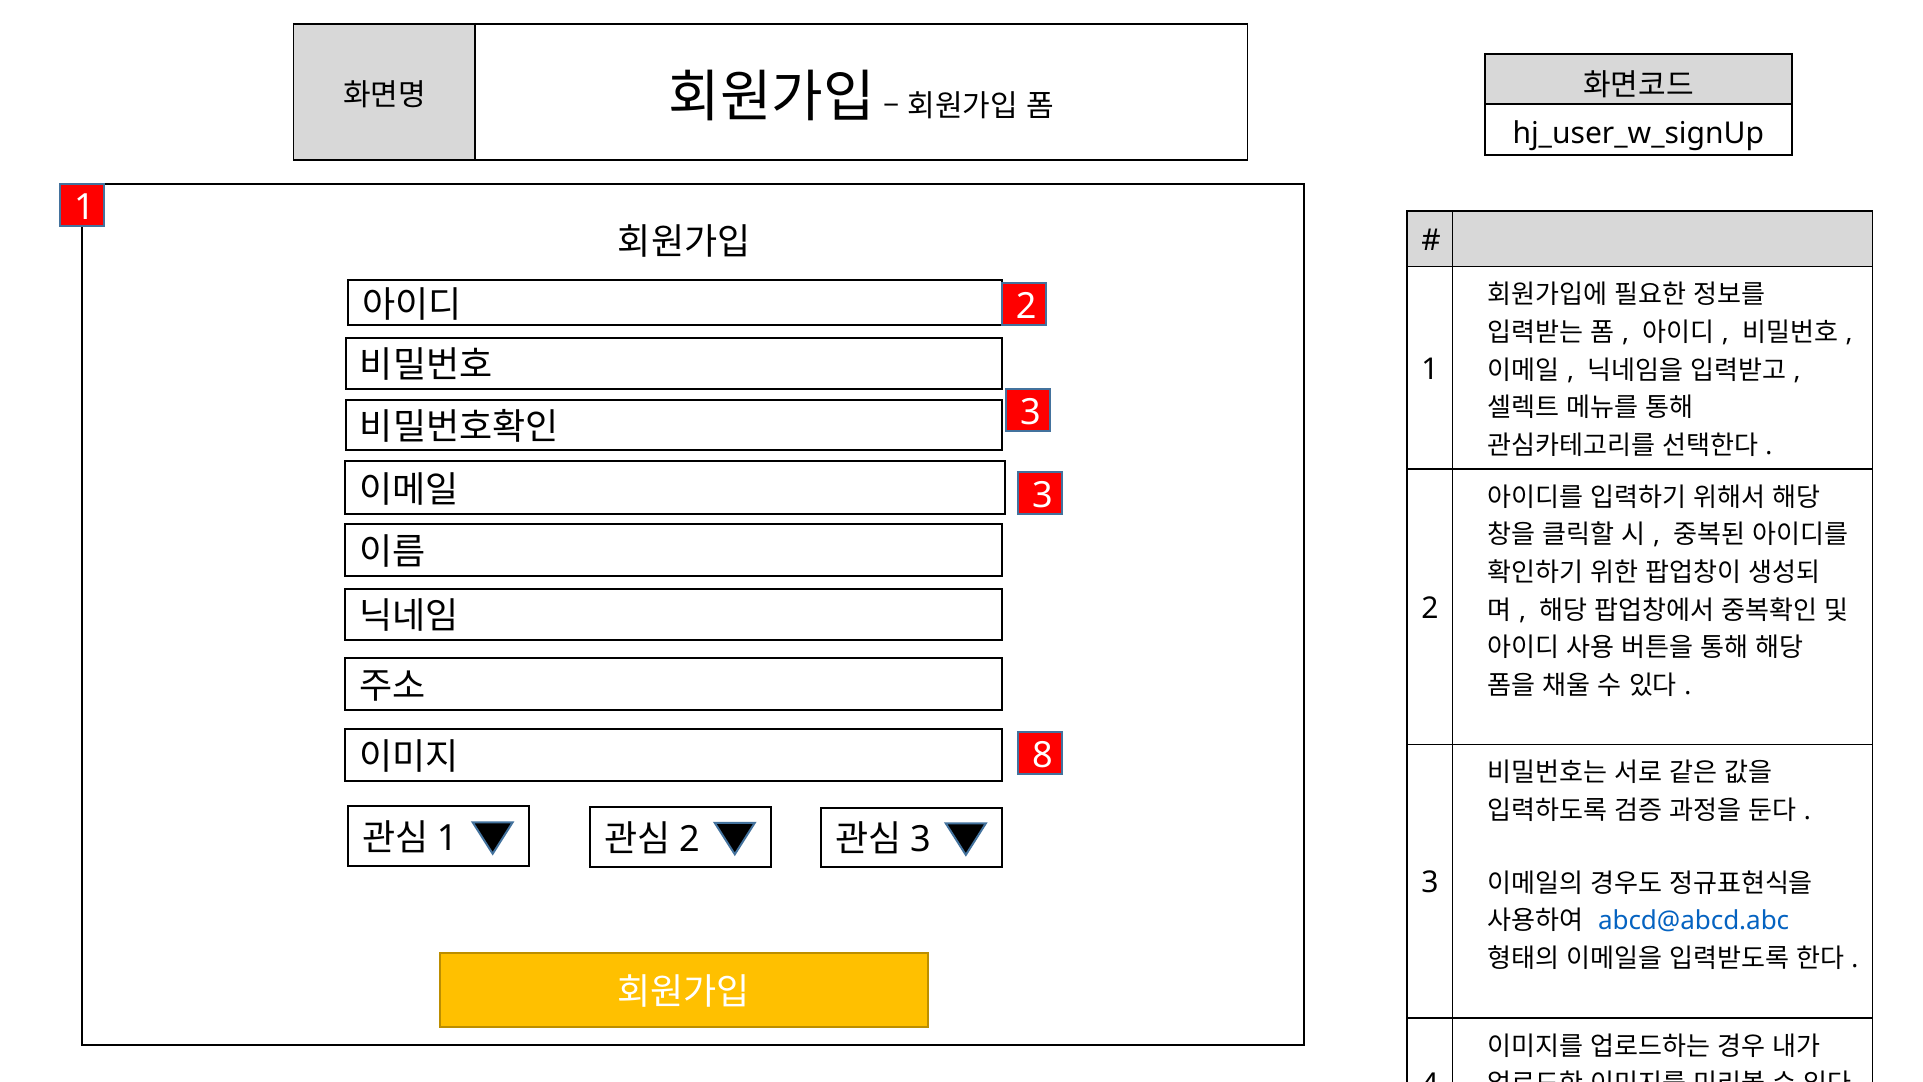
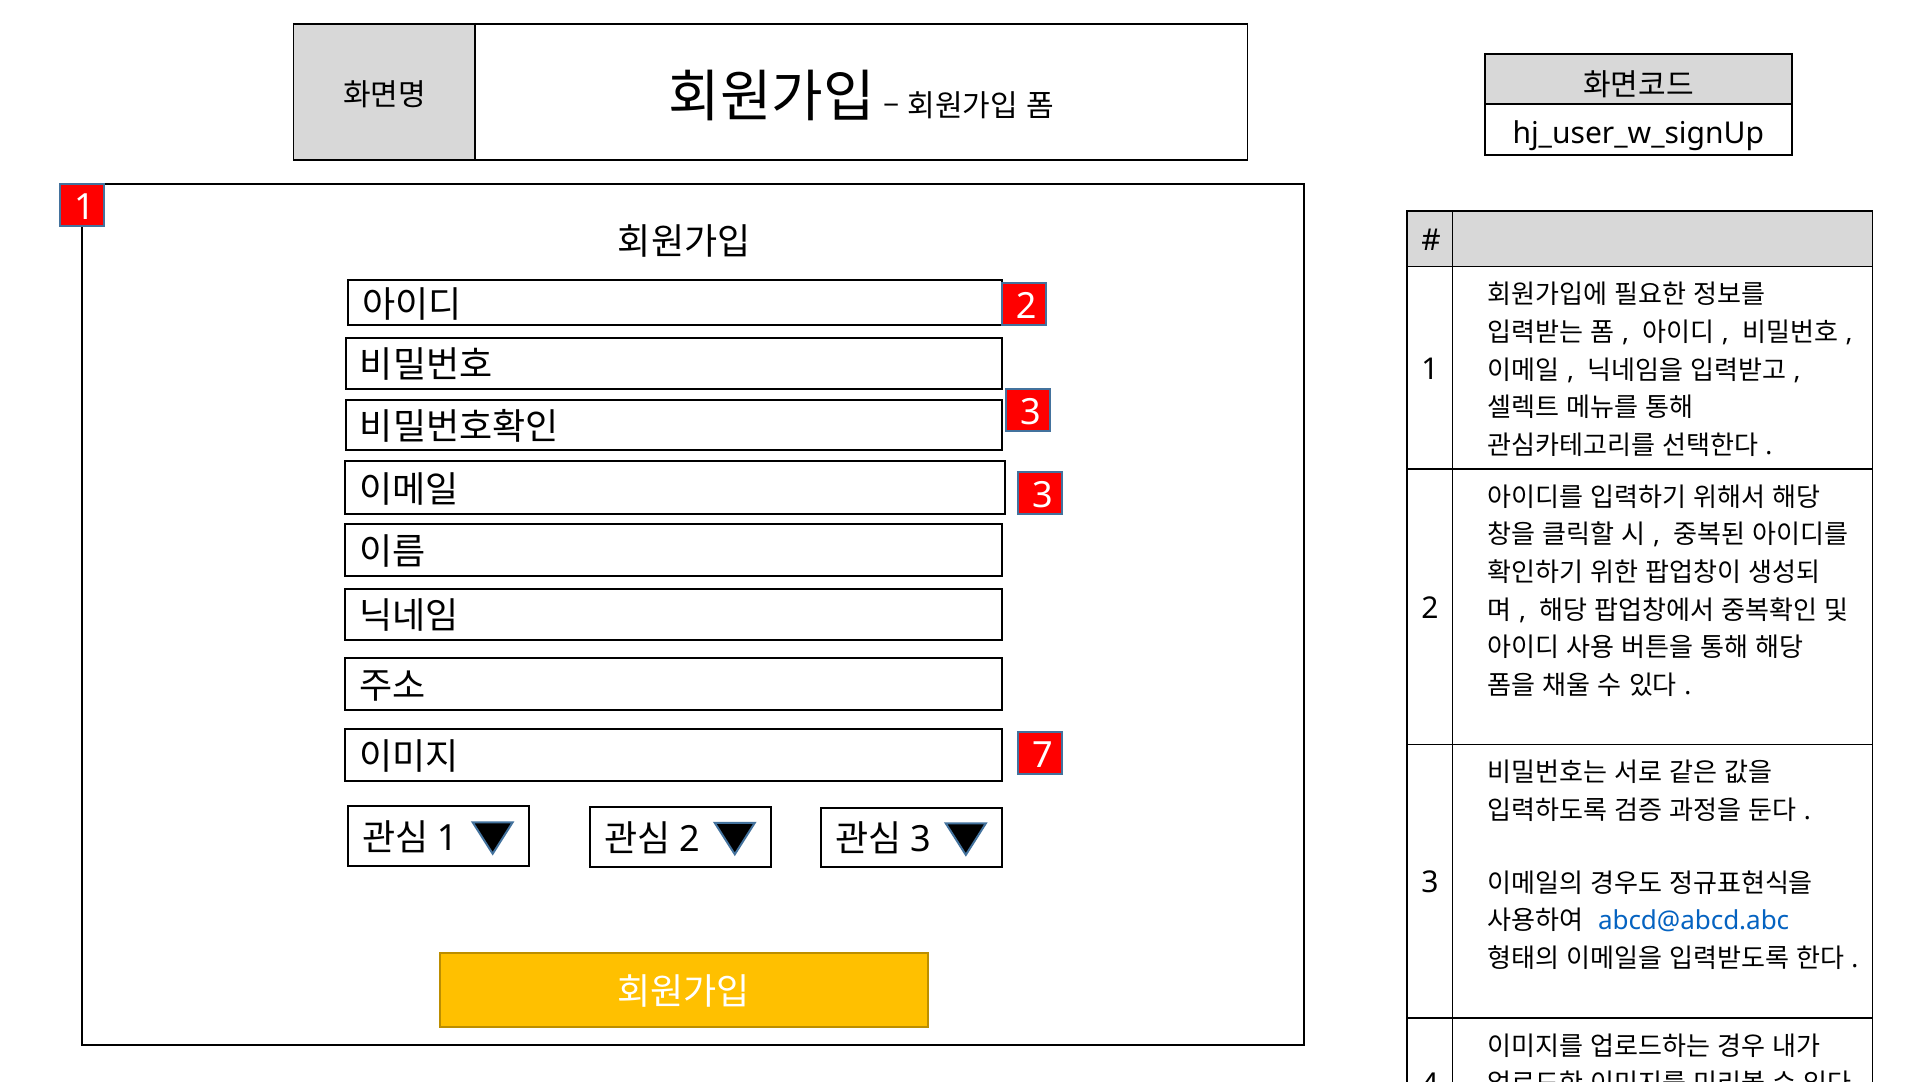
8: 8 -> 7 (1043, 755)
